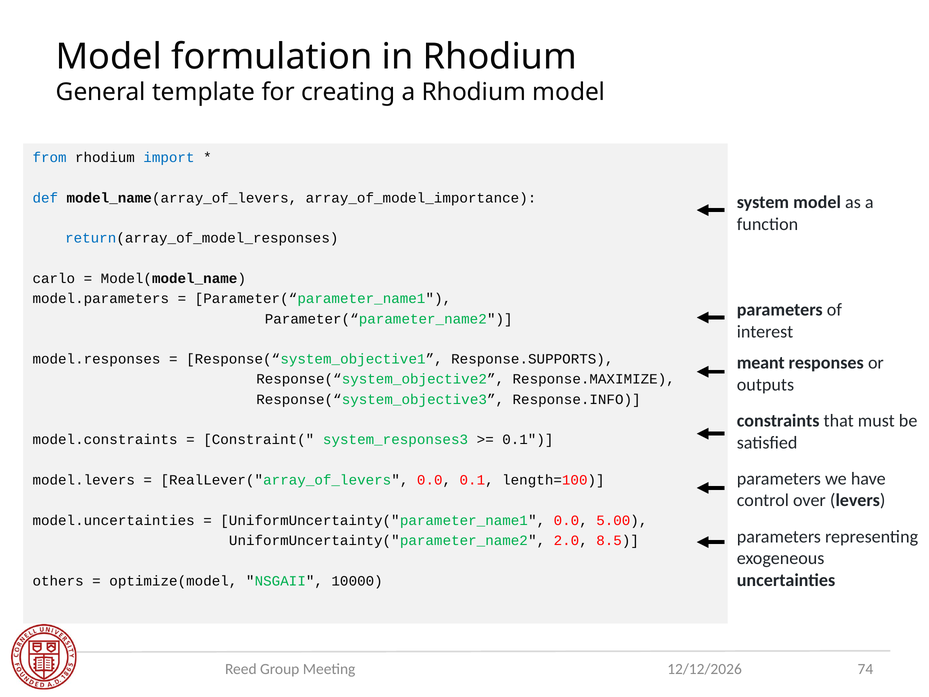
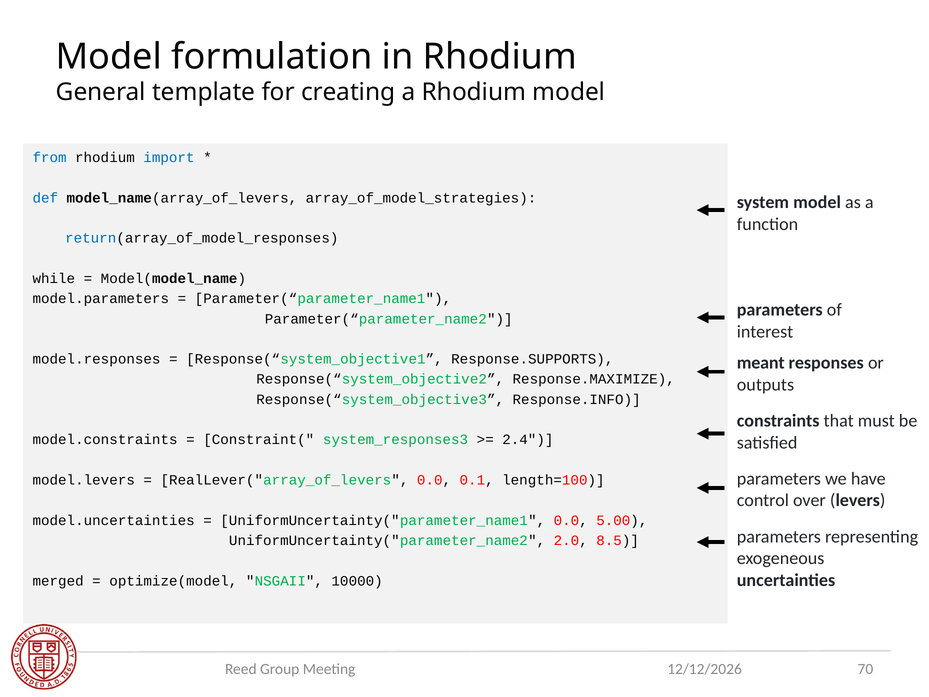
array_of_model_importance: array_of_model_importance -> array_of_model_strategies (421, 198)
carlo: carlo -> while (54, 278)
0.1: 0.1 -> 2.4 (528, 440)
others: others -> merged (58, 581)
74: 74 -> 70 (865, 669)
